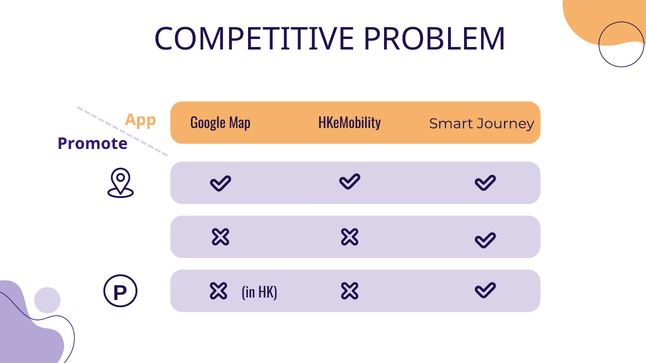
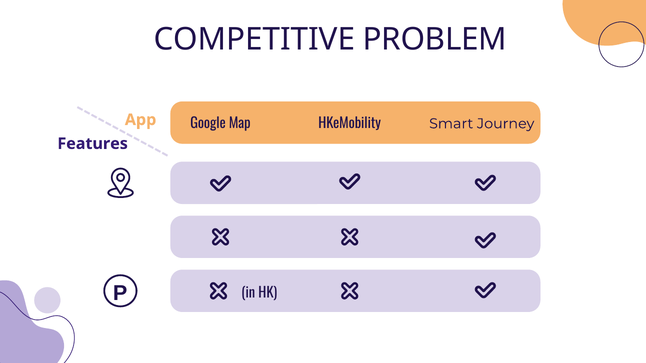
Promote: Promote -> Features (93, 144)
